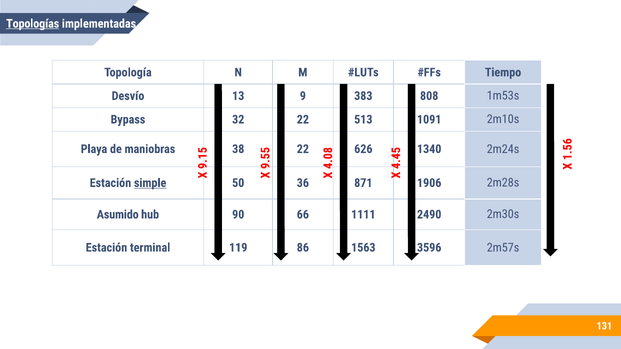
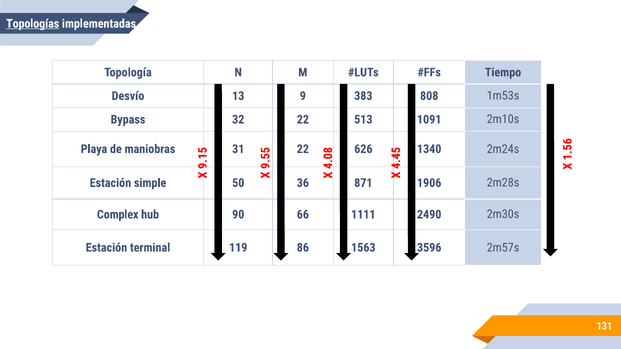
38: 38 -> 31 (238, 149)
simple underline: present -> none (150, 183)
Asumido: Asumido -> Complex (118, 215)
